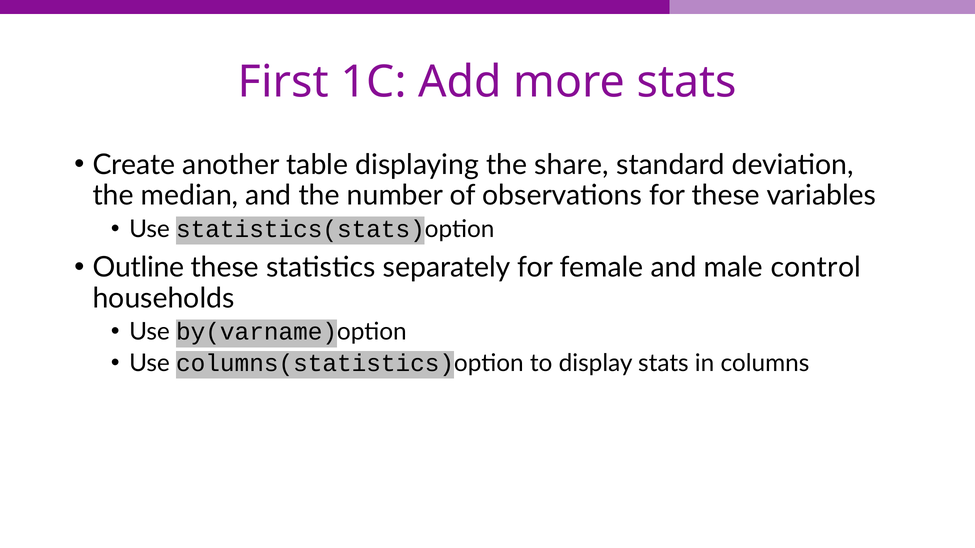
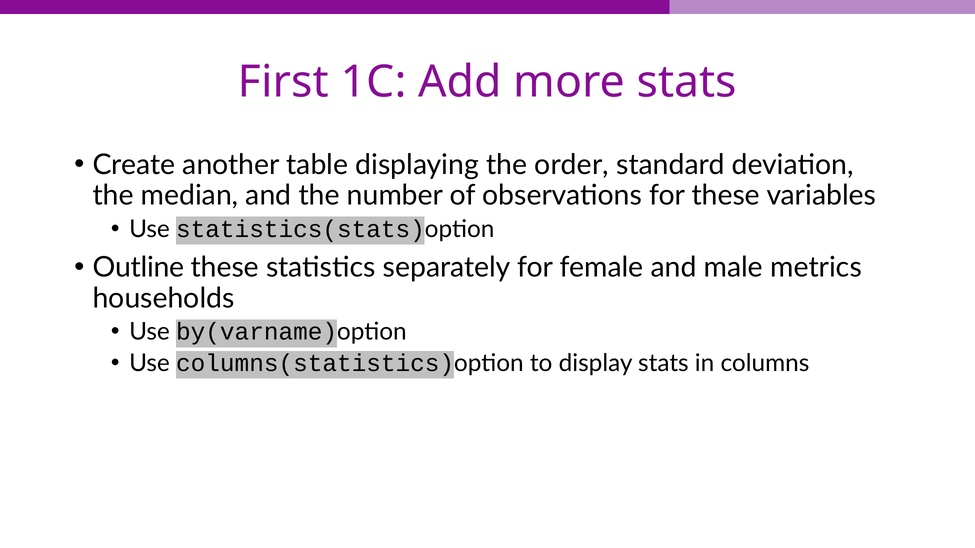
share: share -> order (572, 165)
control: control -> metrics (816, 268)
